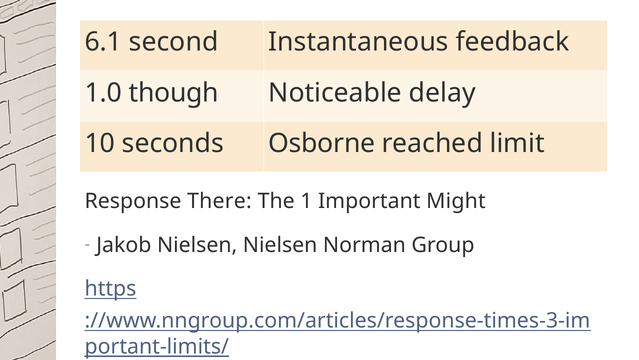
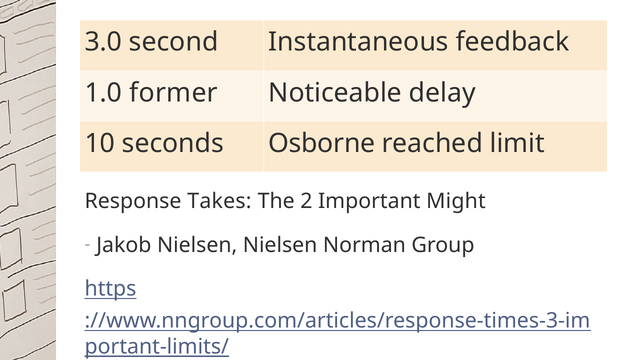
6.1: 6.1 -> 3.0 (103, 42)
though: though -> former (174, 93)
There: There -> Takes (219, 201)
1: 1 -> 2 (306, 201)
